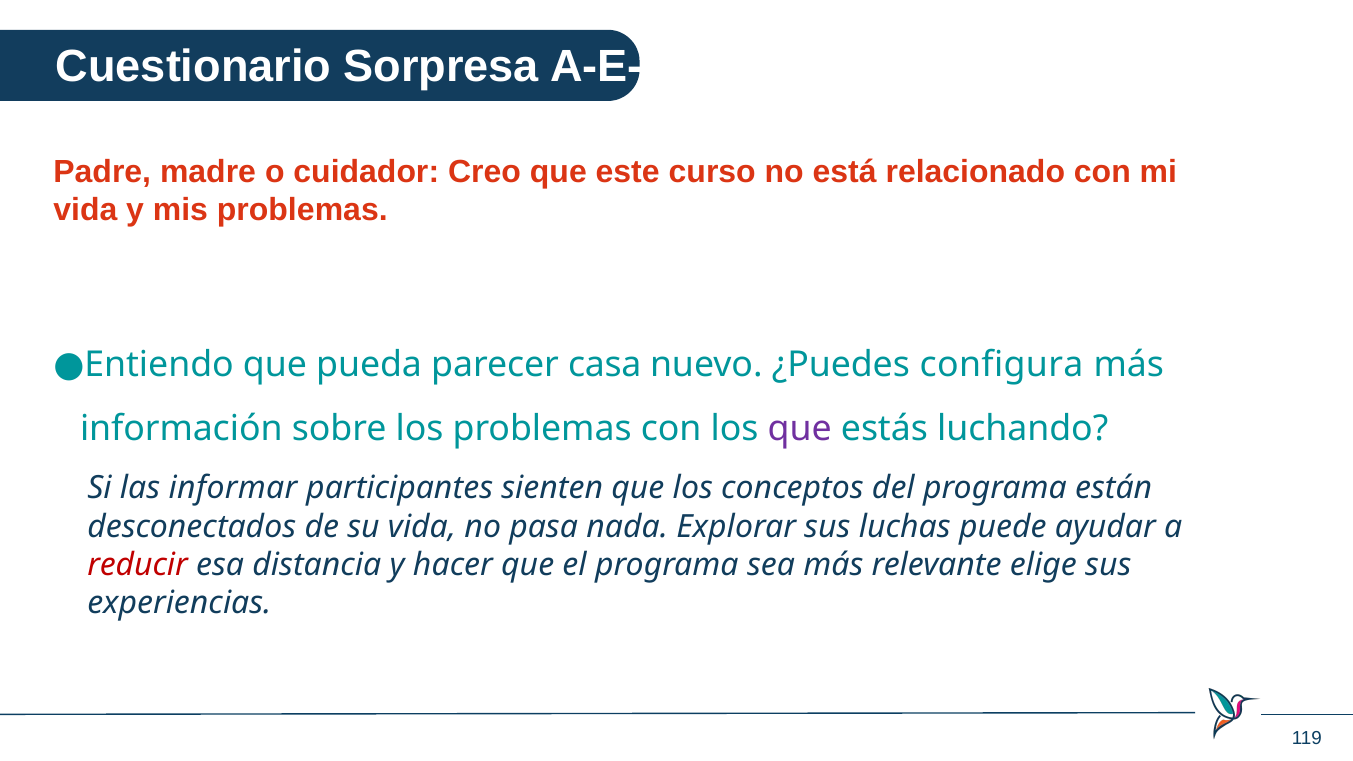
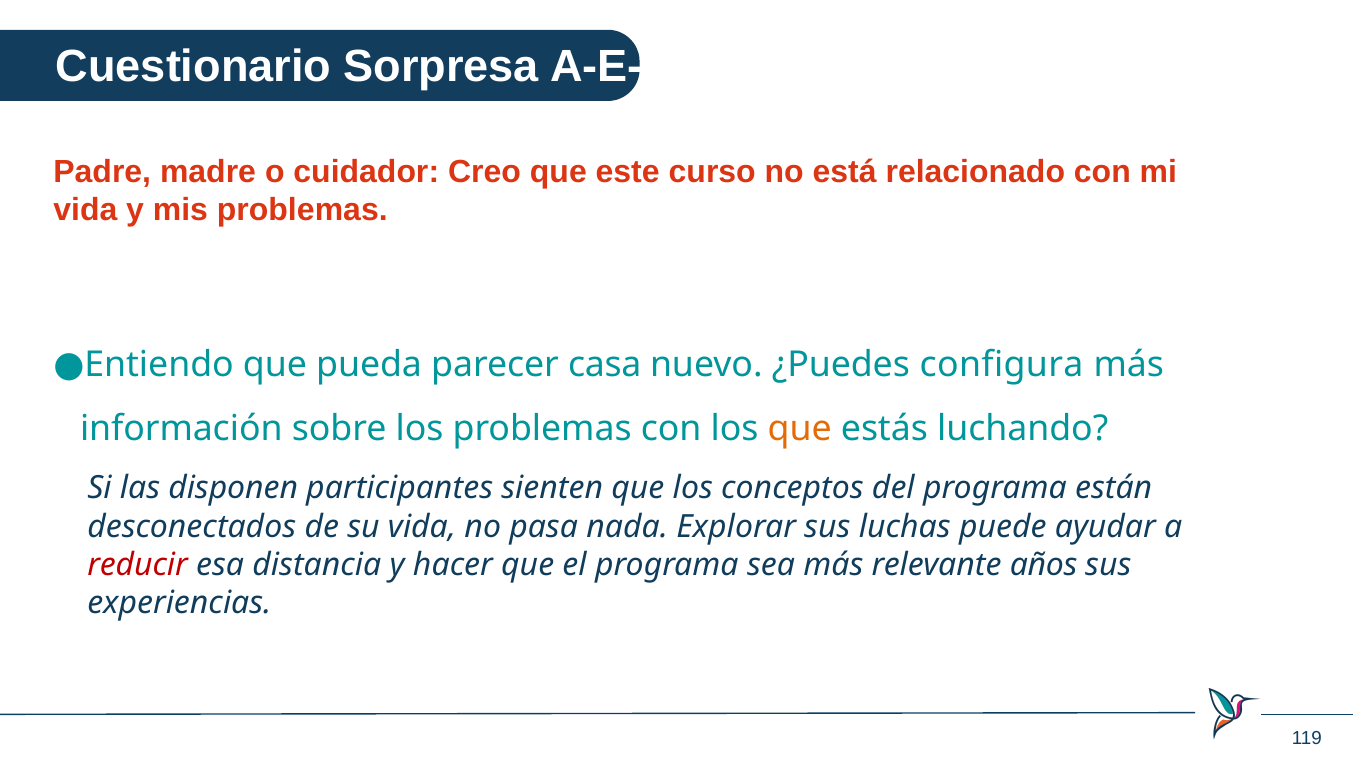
que colour: purple -> orange (800, 429)
informar: informar -> disponen (233, 488)
elige: elige -> años (1044, 565)
